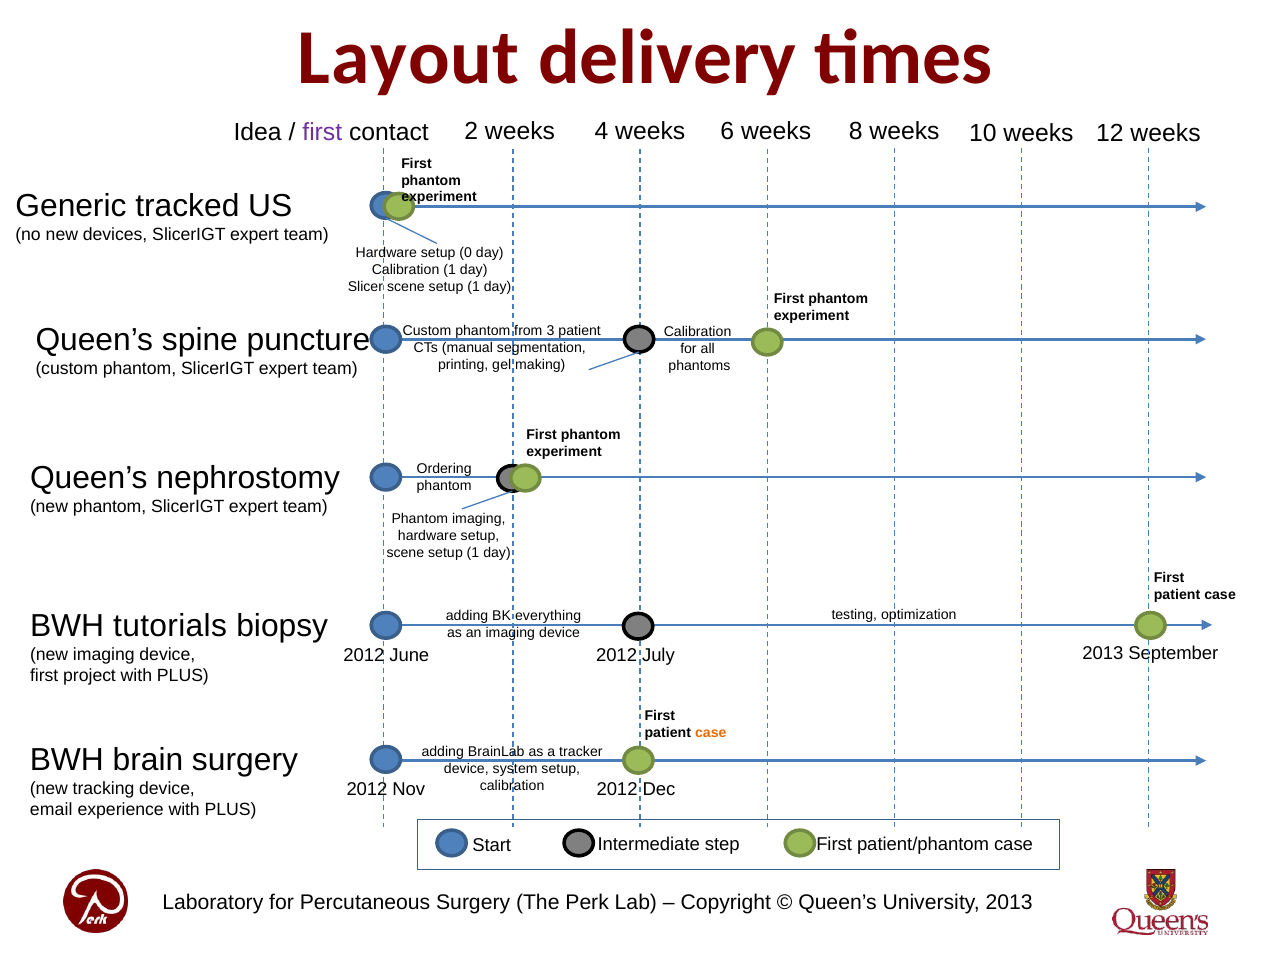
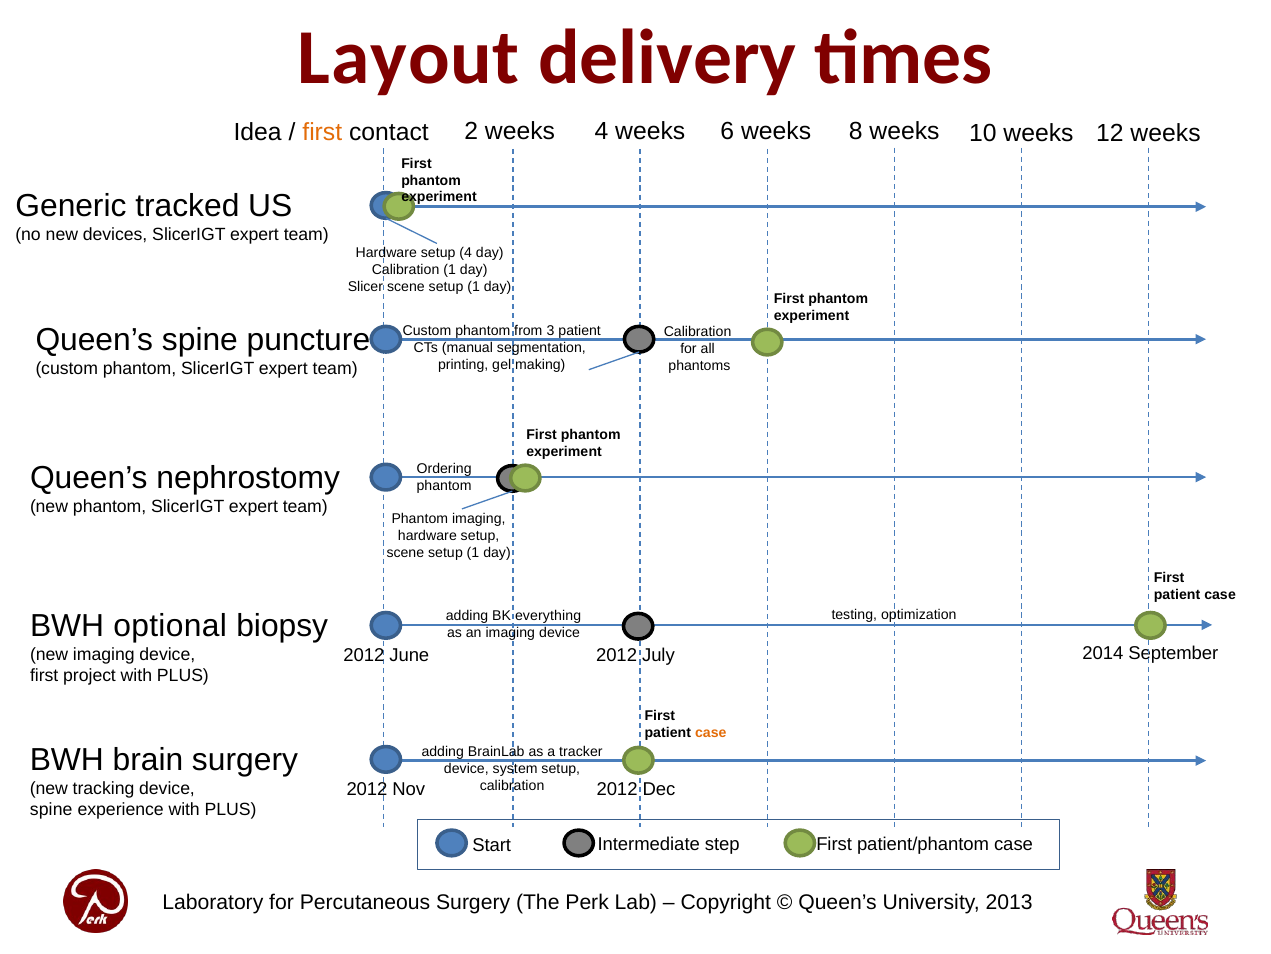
first colour: purple -> orange (322, 132)
setup 0: 0 -> 4 (466, 252)
tutorials: tutorials -> optional (170, 626)
2013: 2013 -> 2014 (1103, 653)
email: email -> spine (51, 809)
